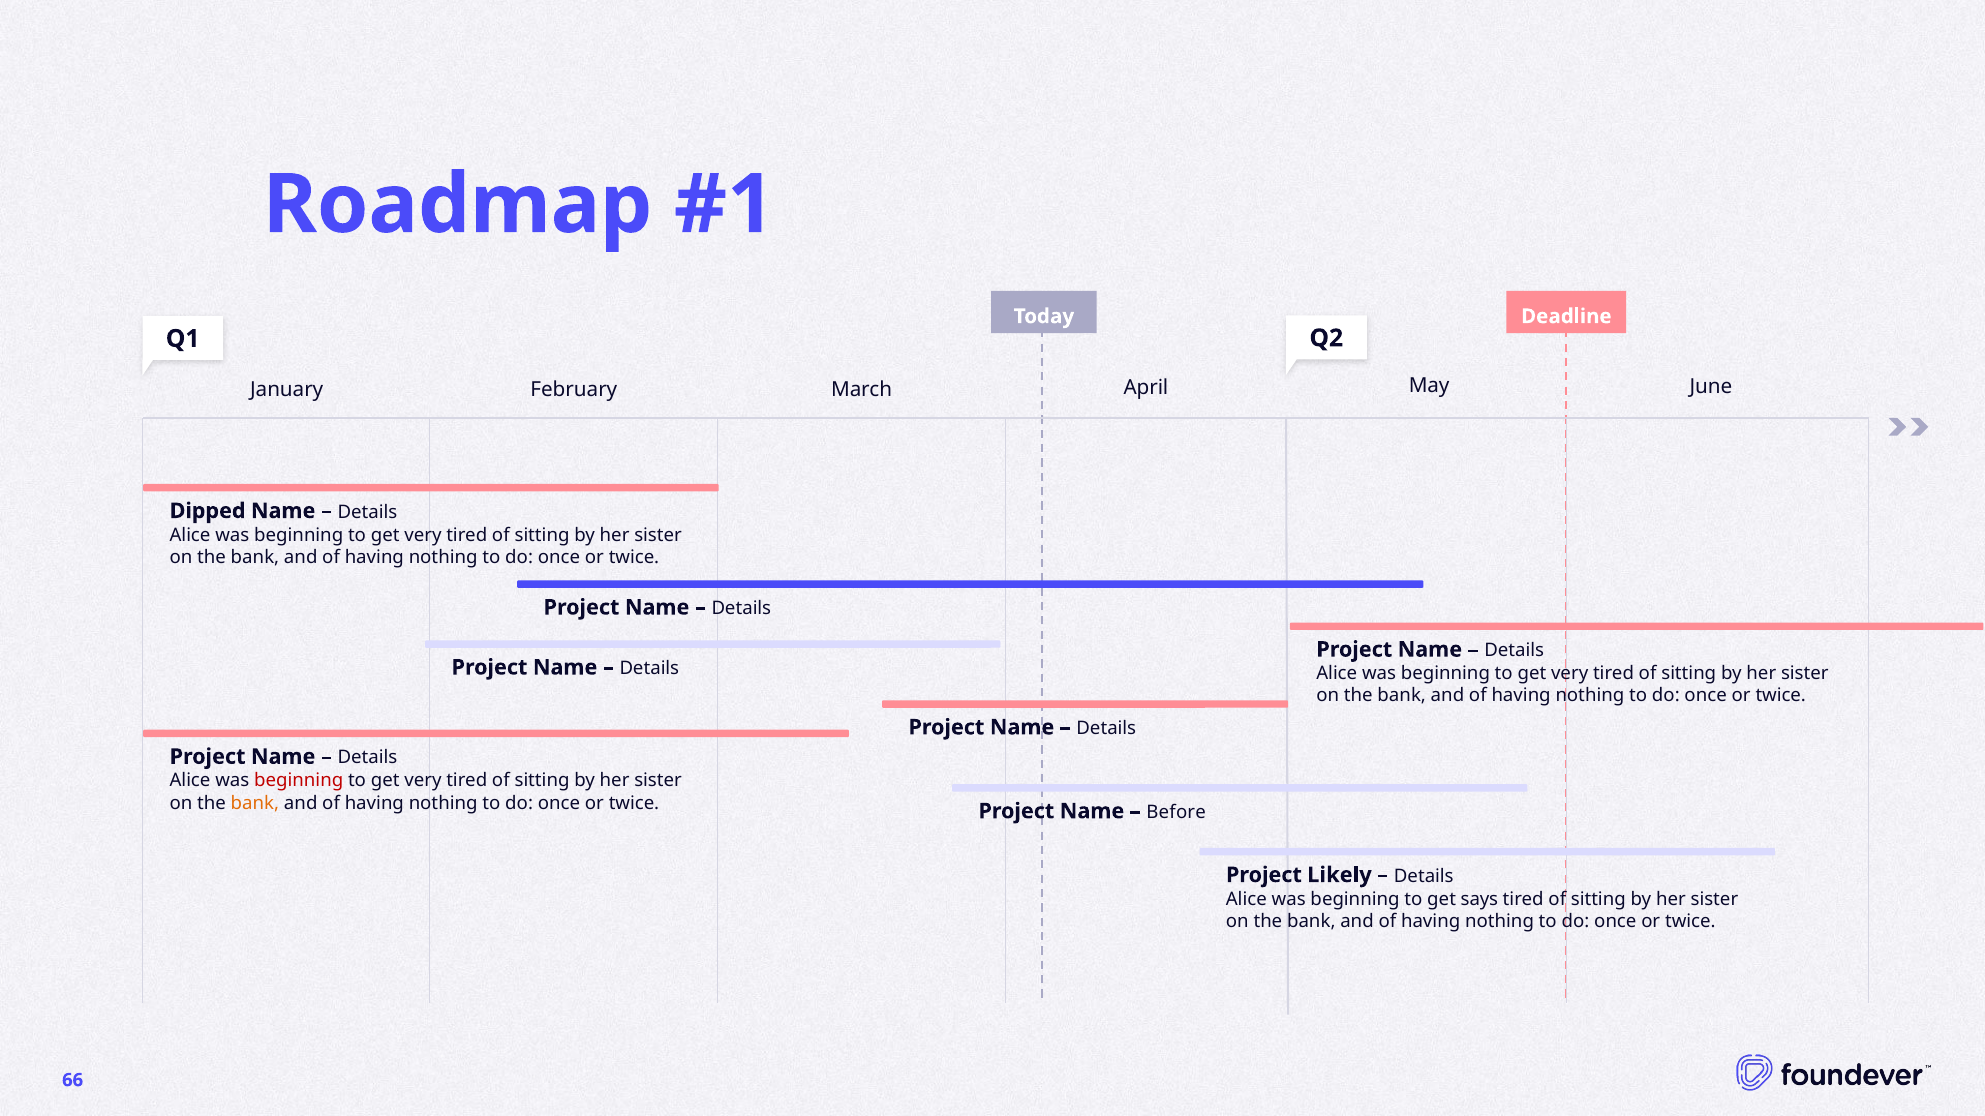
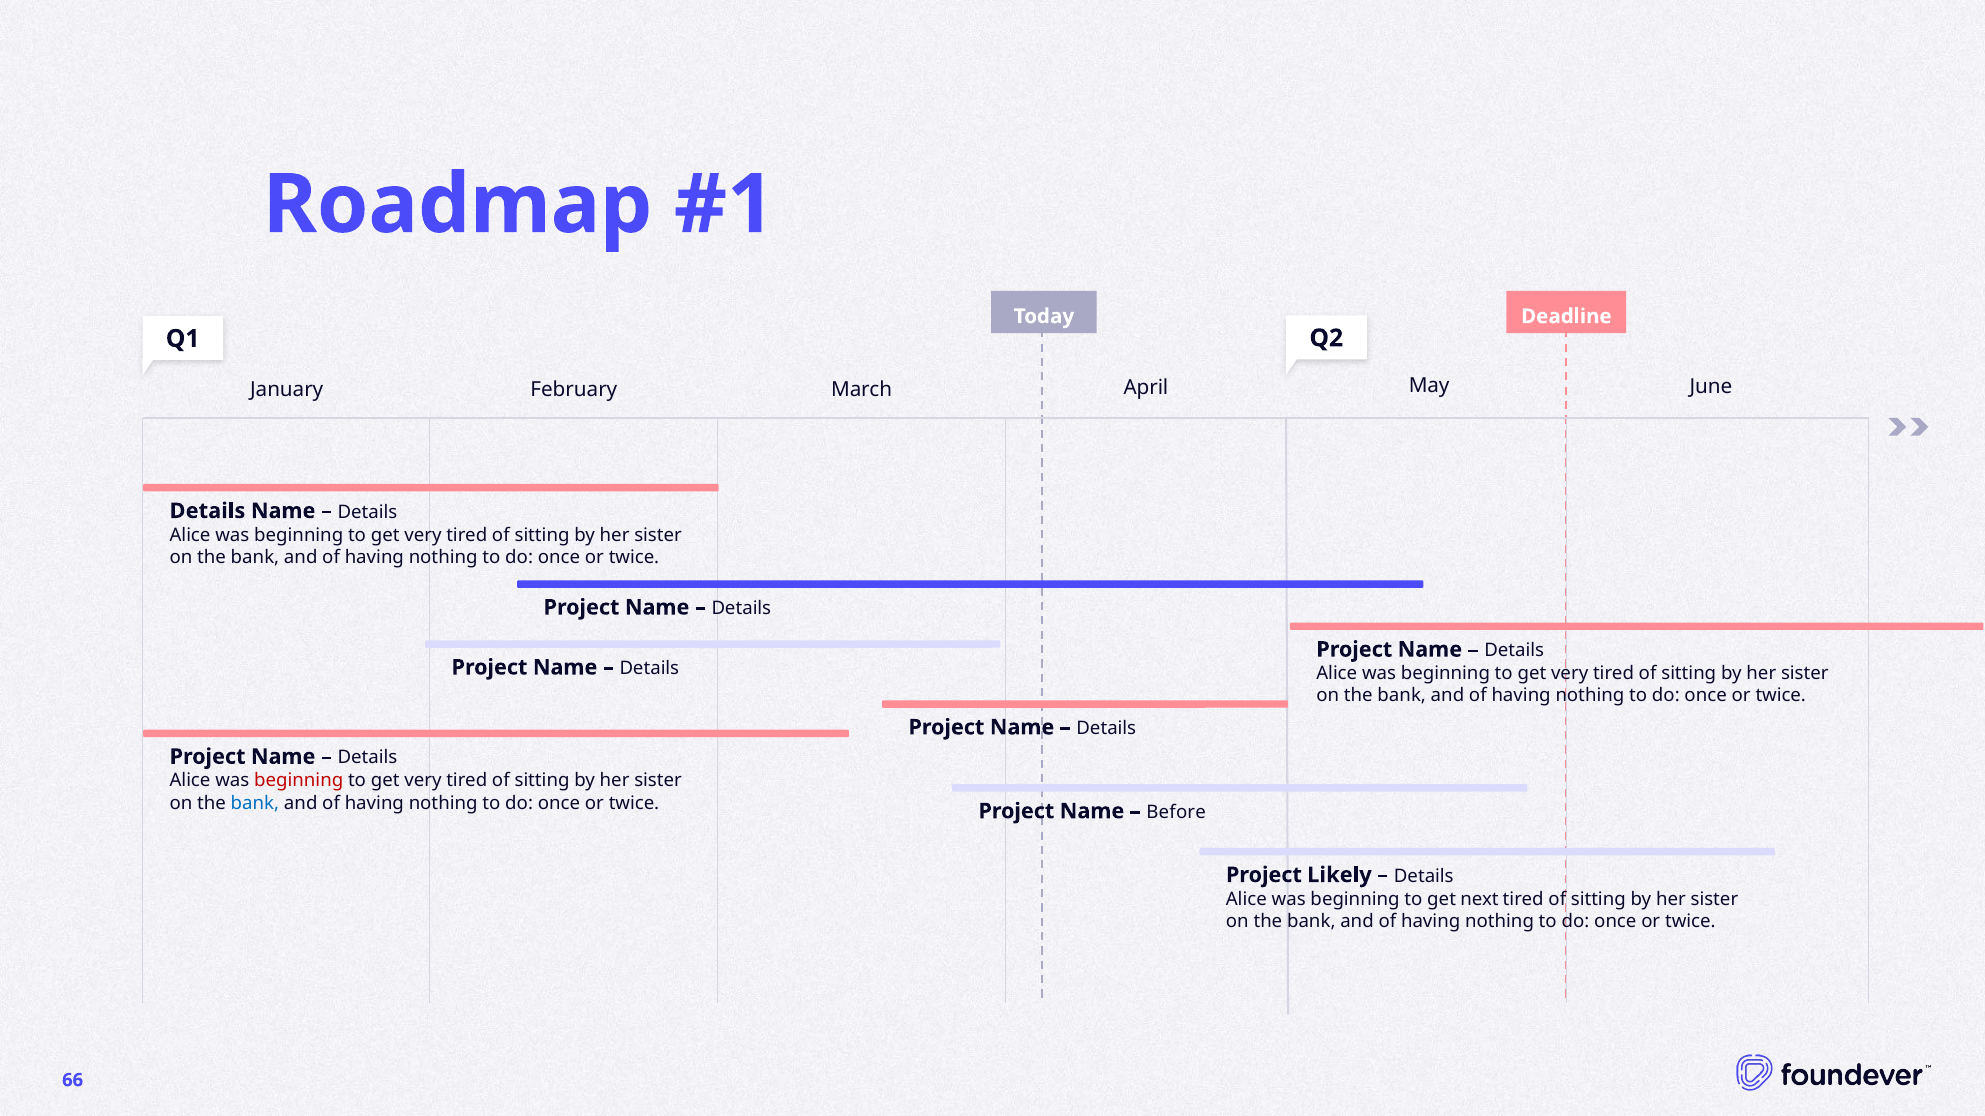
Dipped: Dipped -> Details (207, 511)
bank colour: orange -> blue (255, 803)
says: says -> next (1479, 899)
